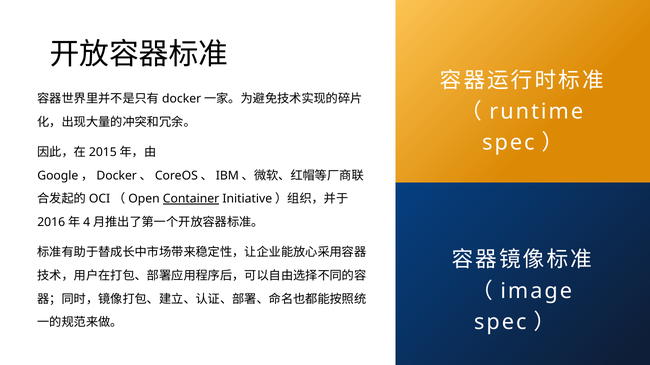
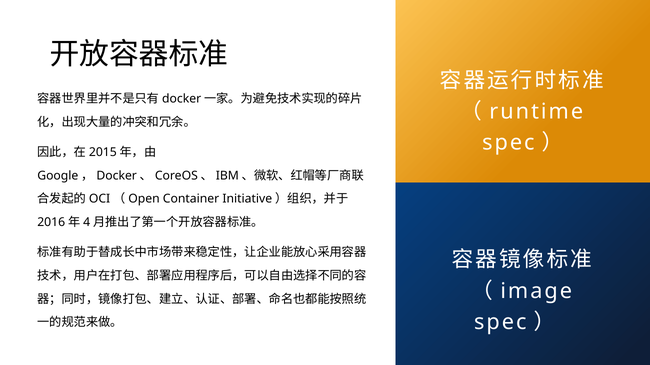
Container underline: present -> none (191, 199)
